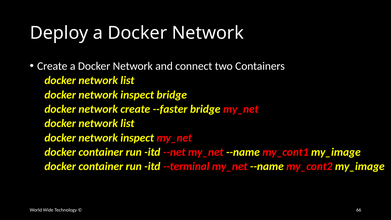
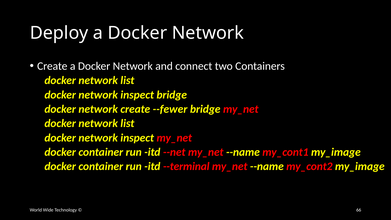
--faster: --faster -> --fewer (170, 109)
